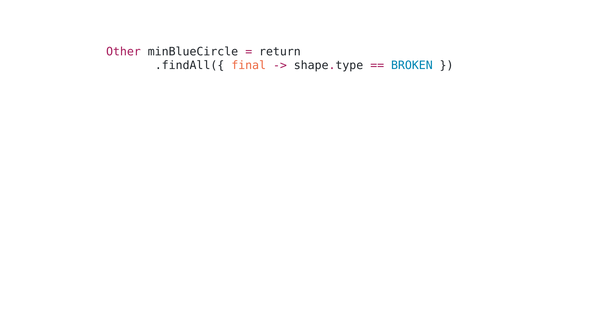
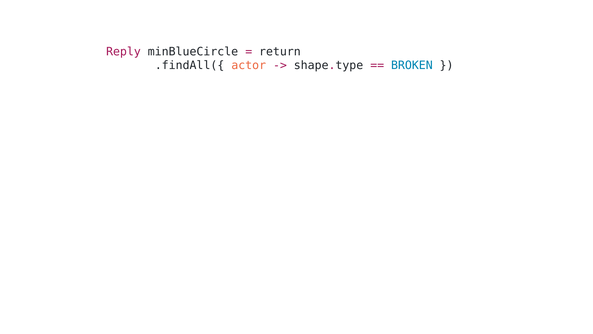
Other: Other -> Reply (123, 52)
final: final -> actor (249, 65)
